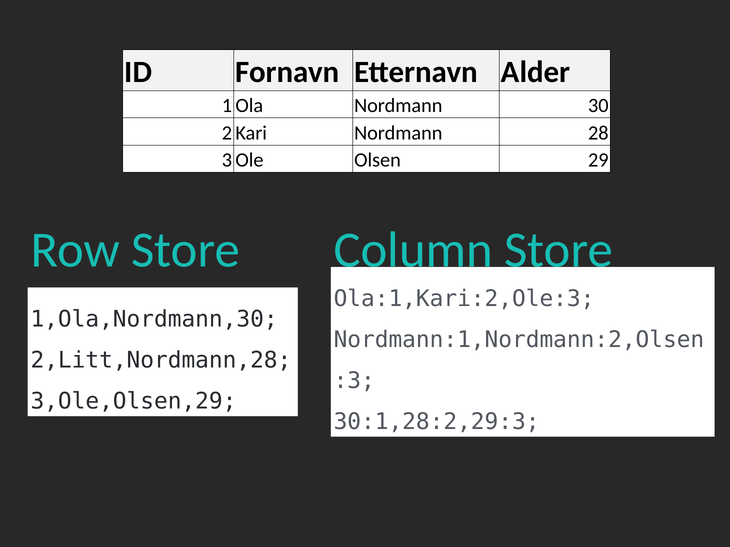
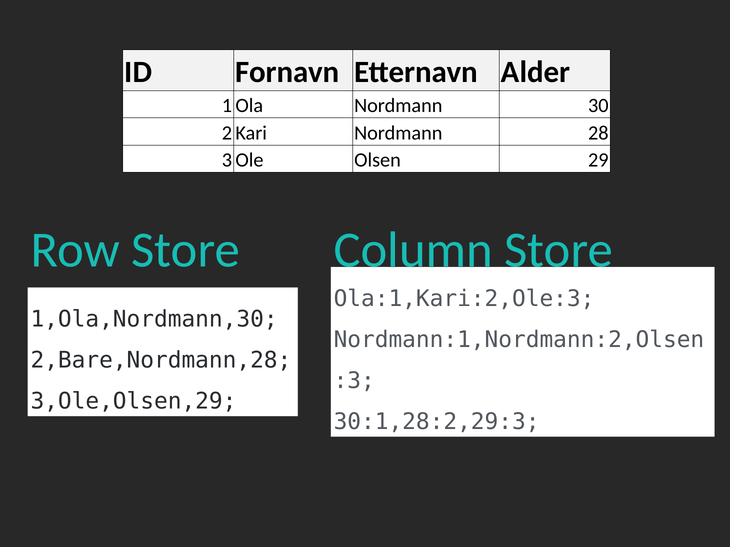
2,Litt,Nordmann,28: 2,Litt,Nordmann,28 -> 2,Bare,Nordmann,28 (161, 361)
